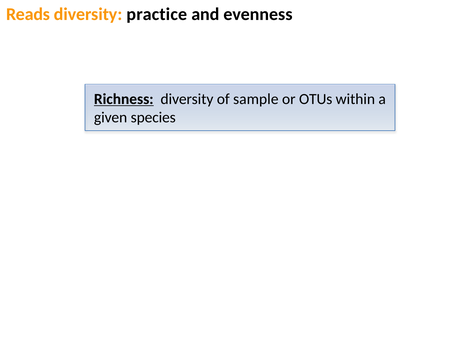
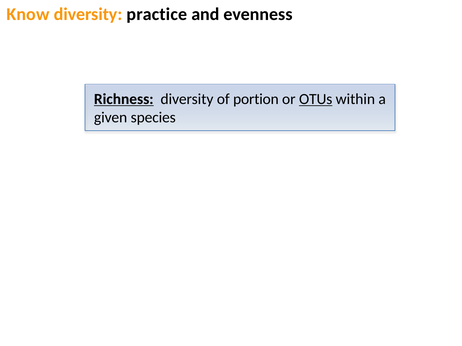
Reads: Reads -> Know (28, 14)
sample: sample -> portion (256, 99)
OTUs underline: none -> present (316, 99)
